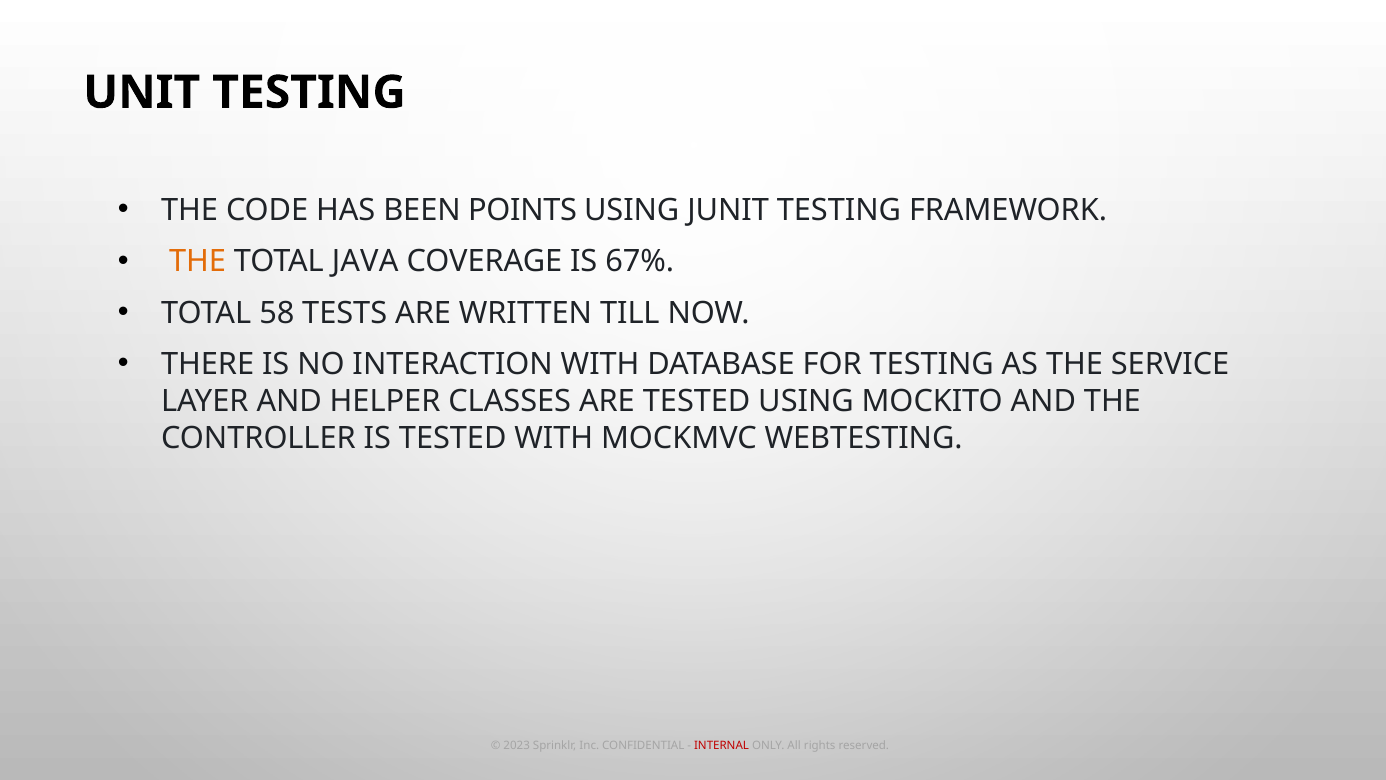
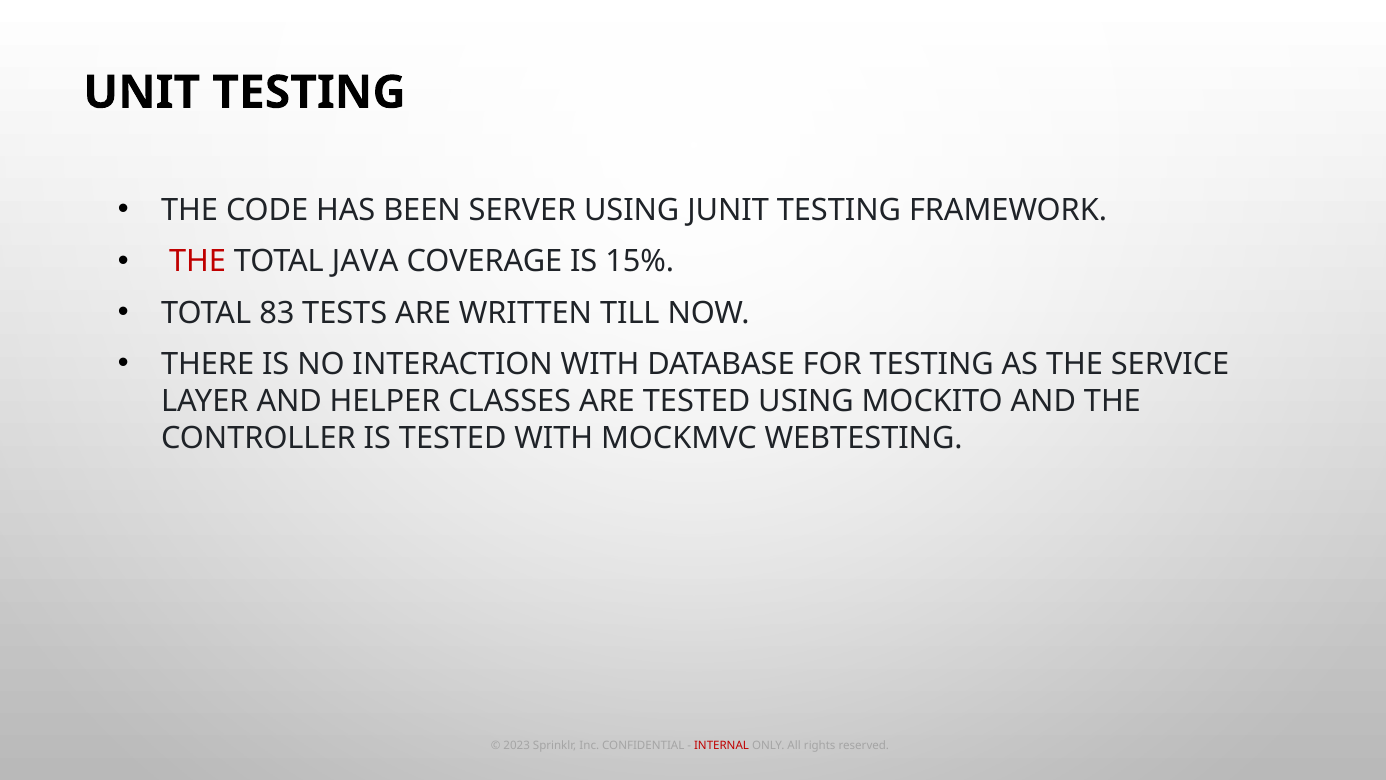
POINTS: POINTS -> SERVER (522, 210)
THE colour: orange -> red (198, 262)
67%: 67% -> 15% (640, 262)
58: 58 -> 83 (277, 313)
